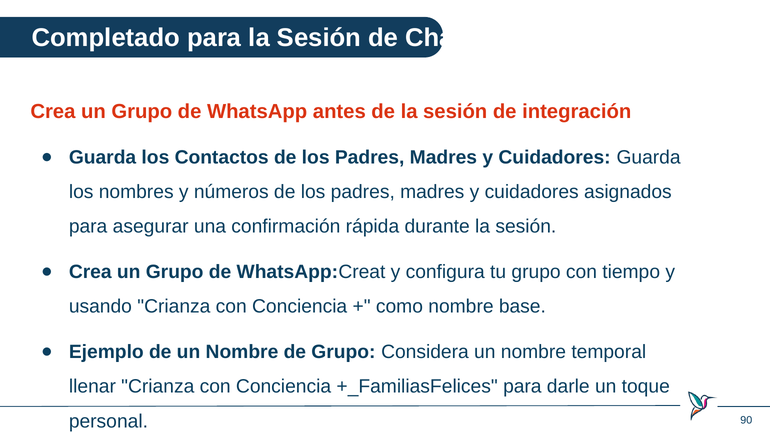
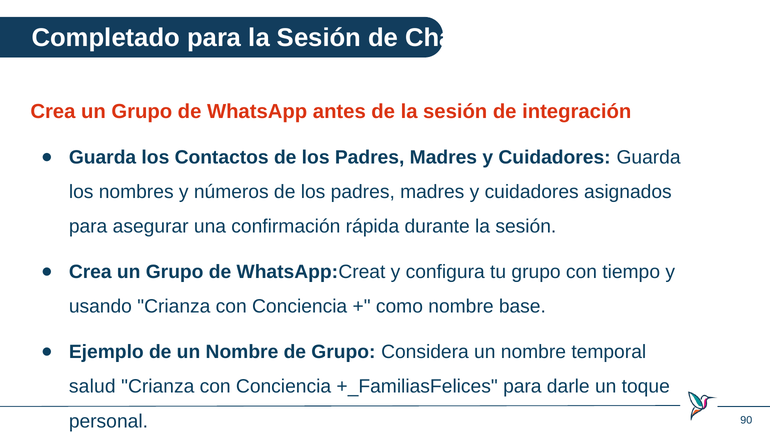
llenar: llenar -> salud (92, 387)
